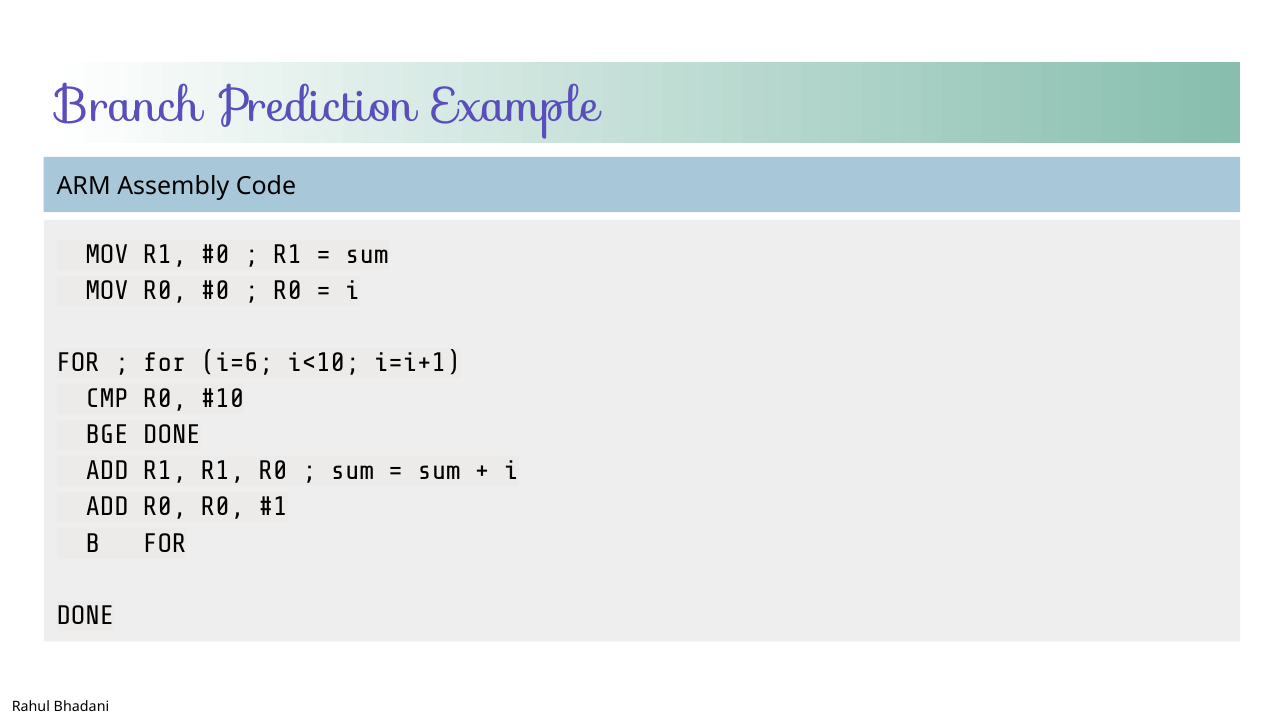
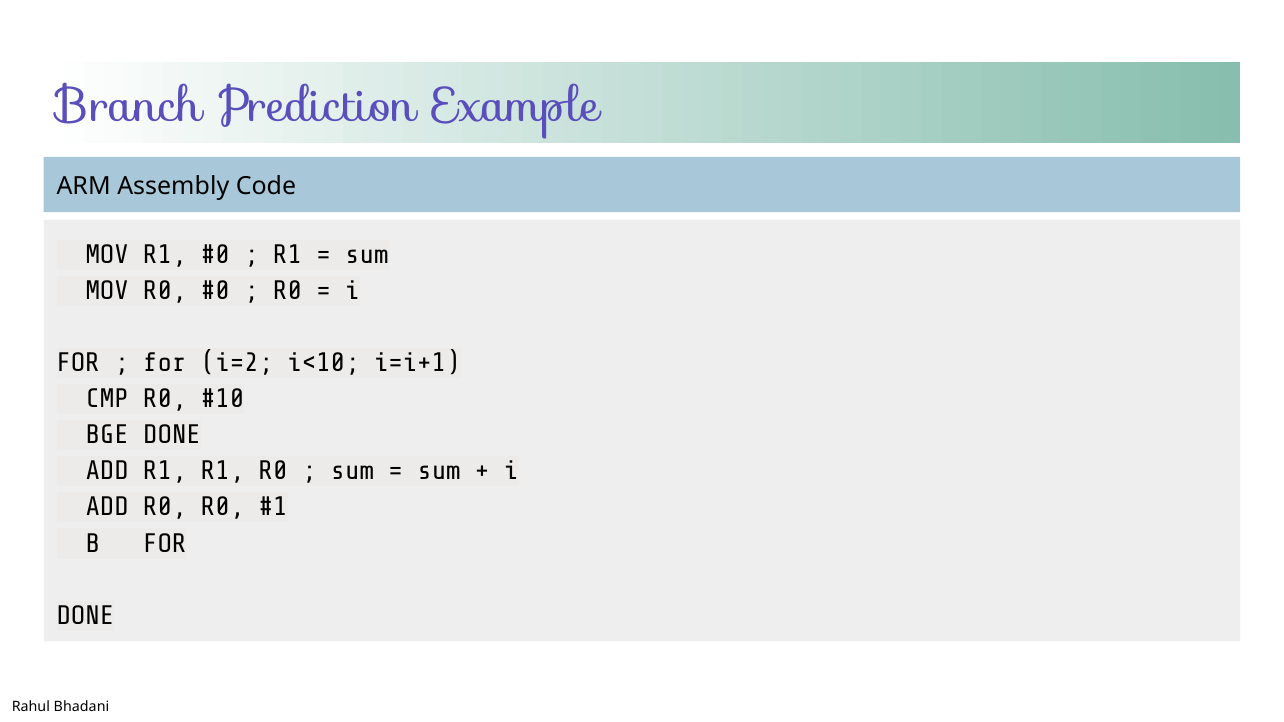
i=6: i=6 -> i=2 (237, 363)
